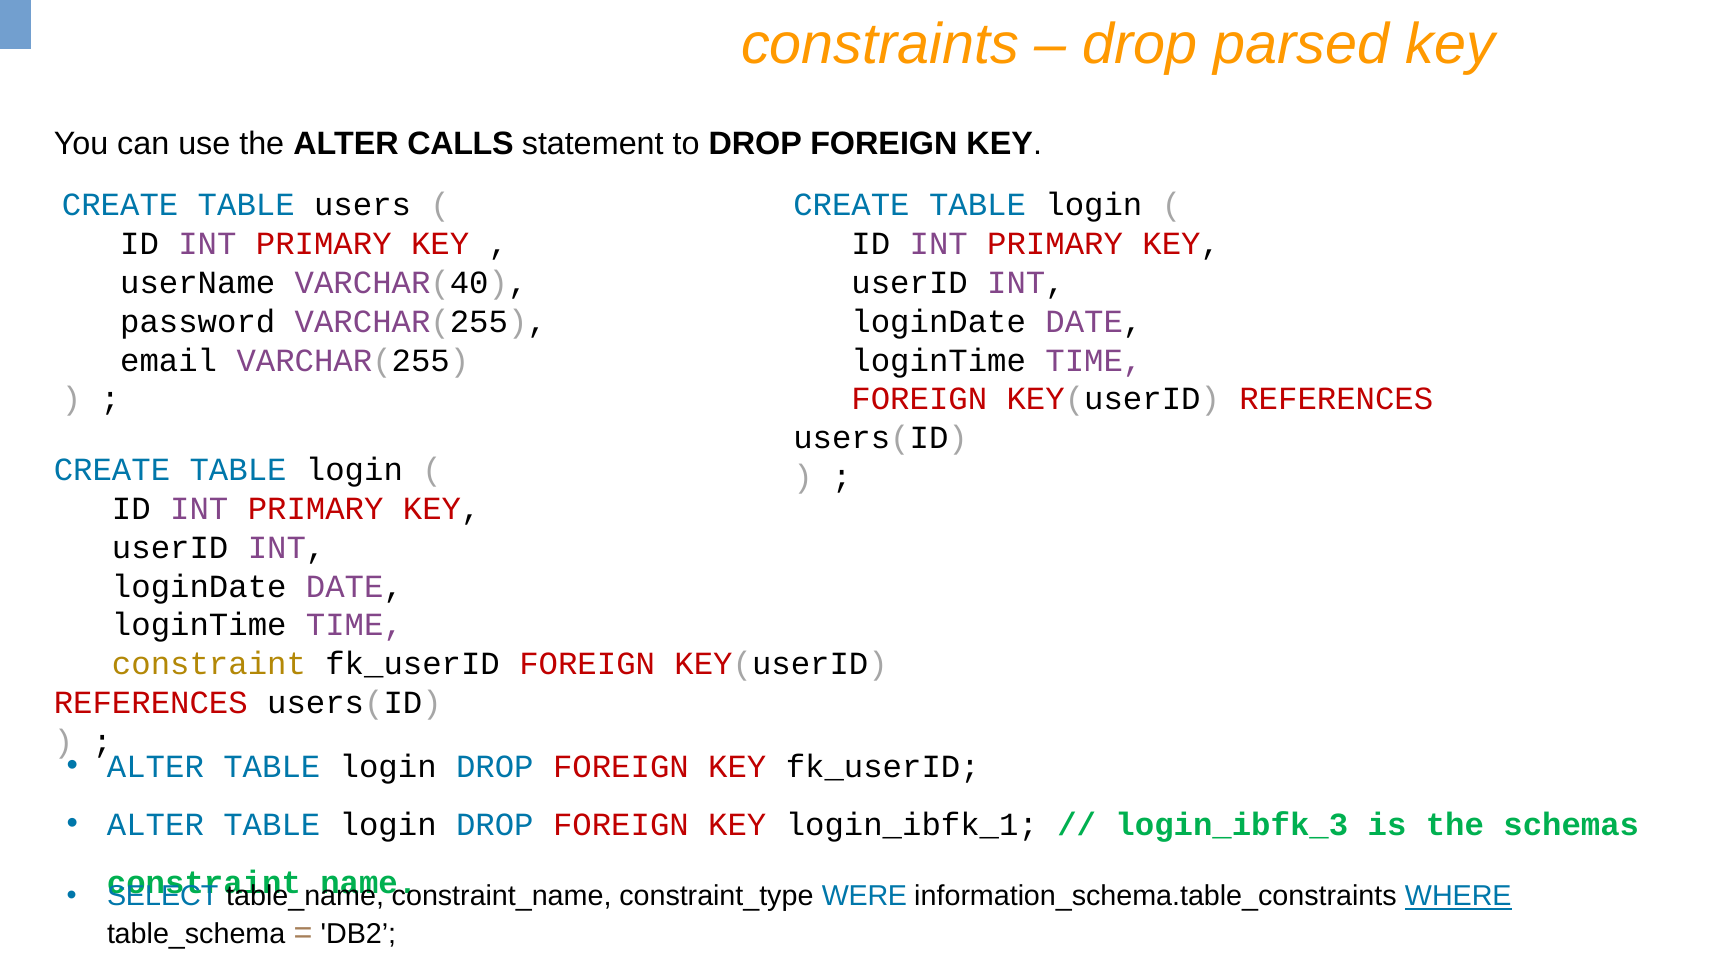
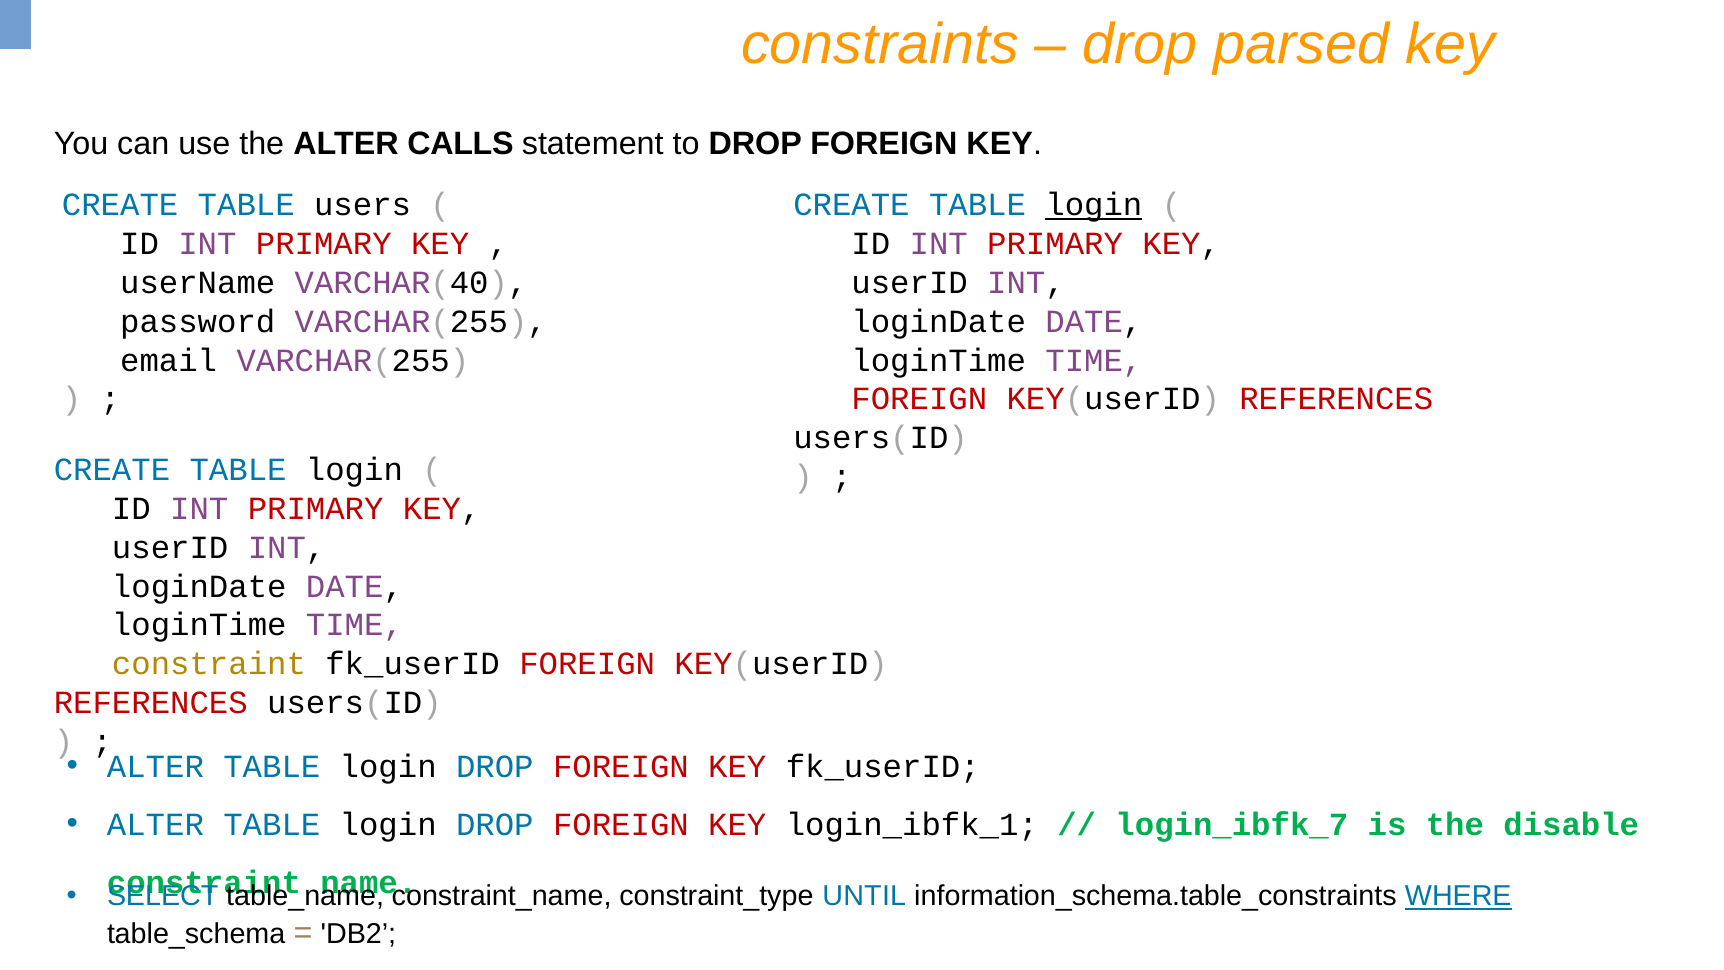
login underline: none -> present (1094, 205)
login_ibfk_3: login_ibfk_3 -> login_ibfk_7 (1232, 825)
schemas: schemas -> disable (1571, 825)
WERE: WERE -> UNTIL (864, 896)
